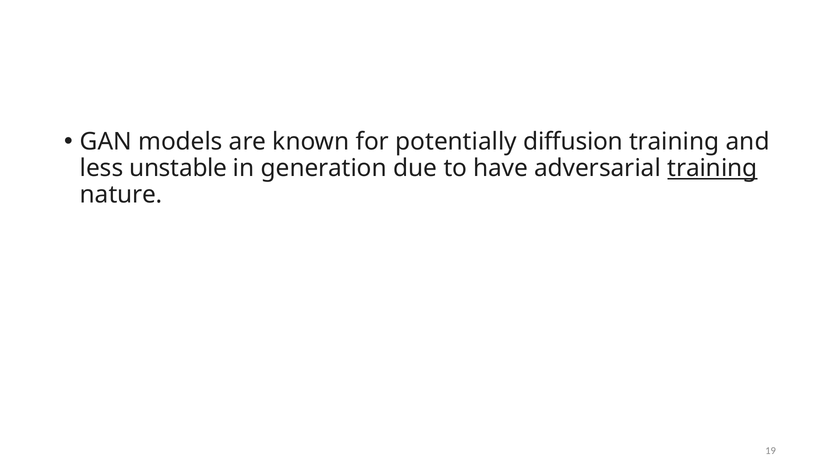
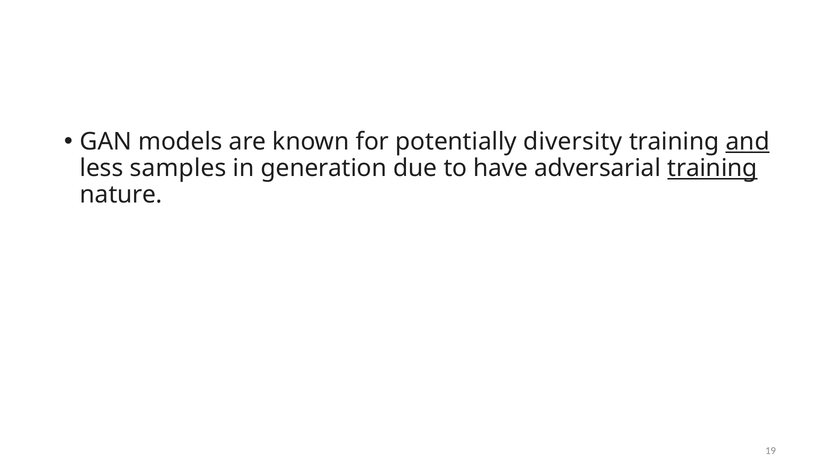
diffusion: diffusion -> diversity (573, 142)
and underline: none -> present (748, 142)
unstable: unstable -> samples (178, 168)
